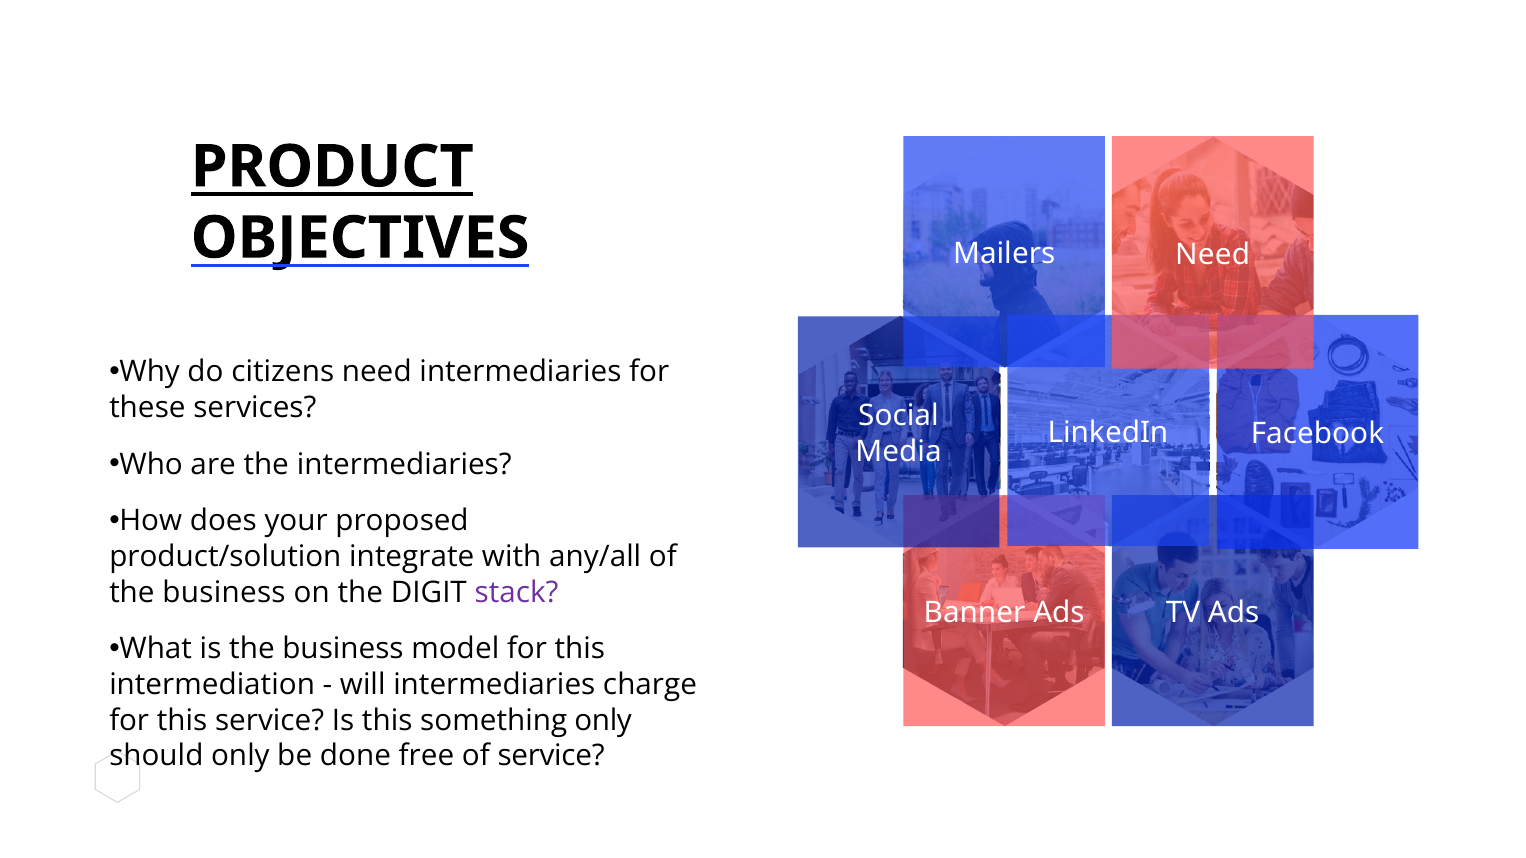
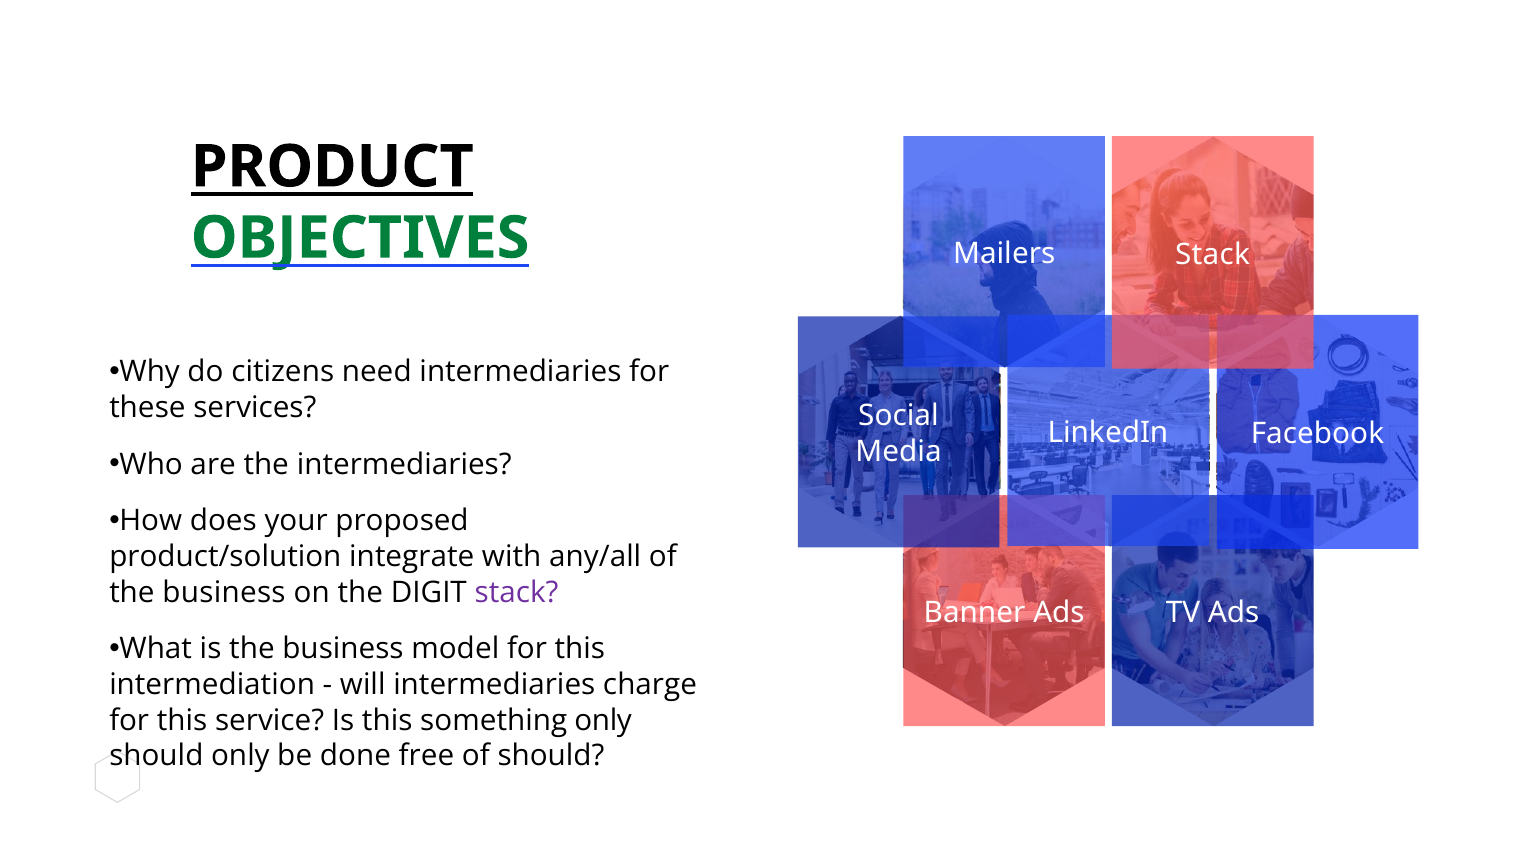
OBJECTIVES colour: black -> green (360, 238)
Need: Need -> Stack (1213, 254)
of service: service -> should (551, 756)
